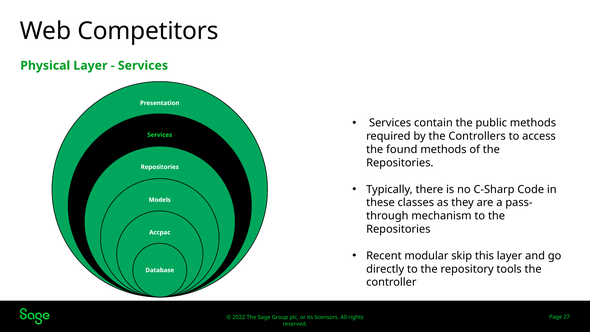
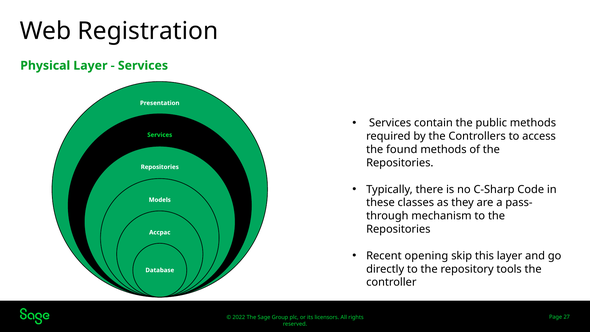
Competitors: Competitors -> Registration (148, 31)
modular: modular -> opening (426, 256)
